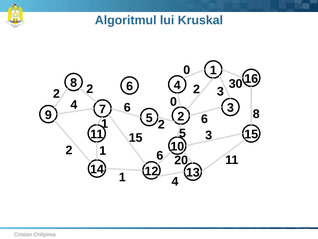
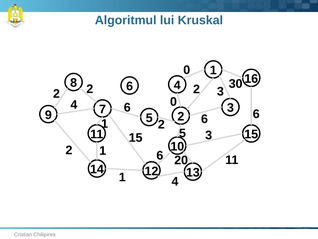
8: 8 -> 6 (256, 114)
